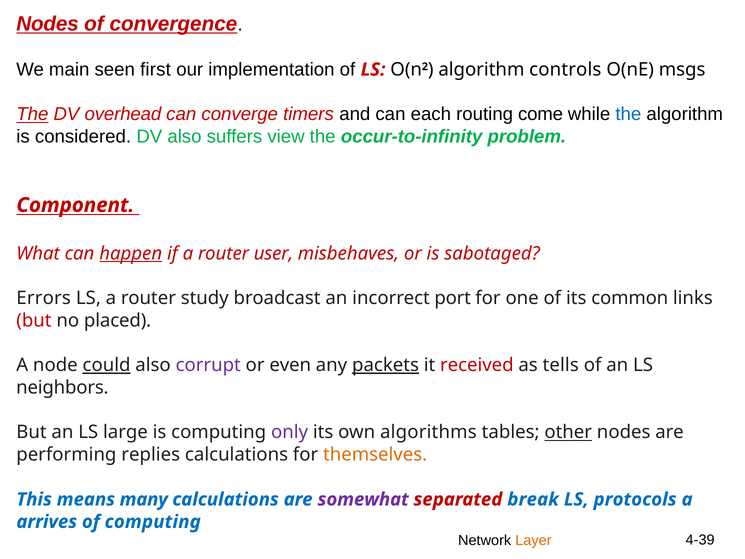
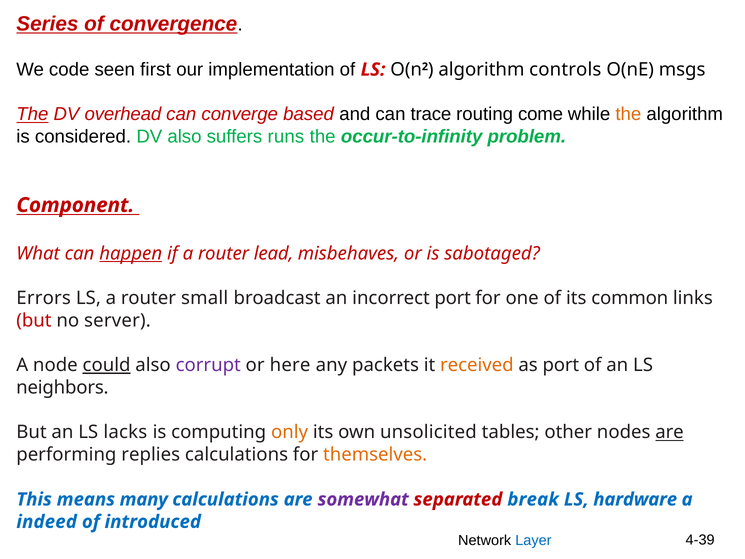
Nodes: Nodes -> Series (47, 24)
main: main -> code (69, 70)
timers: timers -> based (309, 114)
each: each -> trace (431, 114)
the colour: blue -> orange (628, 114)
view: view -> runs (286, 137)
user: user -> lead (274, 253)
study: study -> small (205, 298)
placed: placed -> server (117, 320)
even: even -> here (290, 365)
packets underline: present -> none (386, 365)
received colour: red -> orange (477, 365)
as tells: tells -> port (561, 365)
large: large -> lacks (125, 432)
only colour: purple -> orange (290, 432)
algorithms: algorithms -> unsolicited (428, 432)
other underline: present -> none (568, 432)
are underline: none -> present (670, 432)
protocols: protocols -> hardware (635, 499)
arrives: arrives -> indeed (47, 522)
of computing: computing -> introduced (153, 522)
Layer colour: orange -> blue (533, 540)
